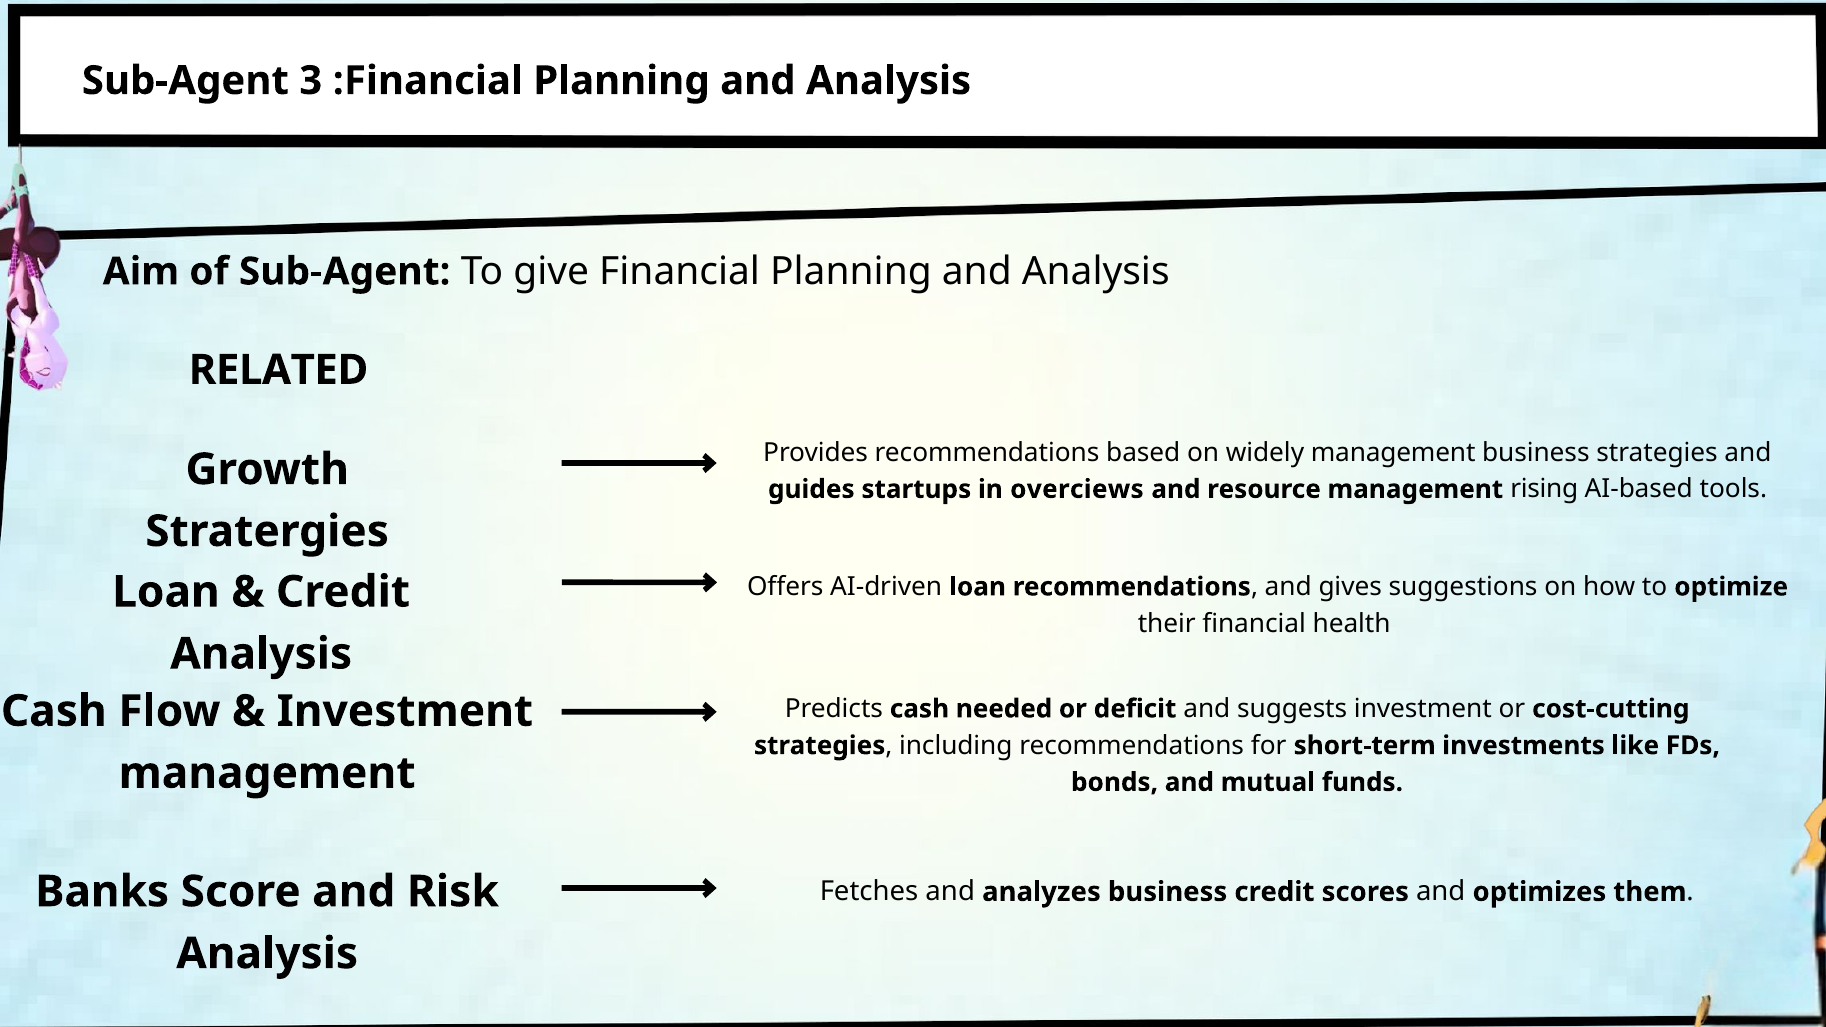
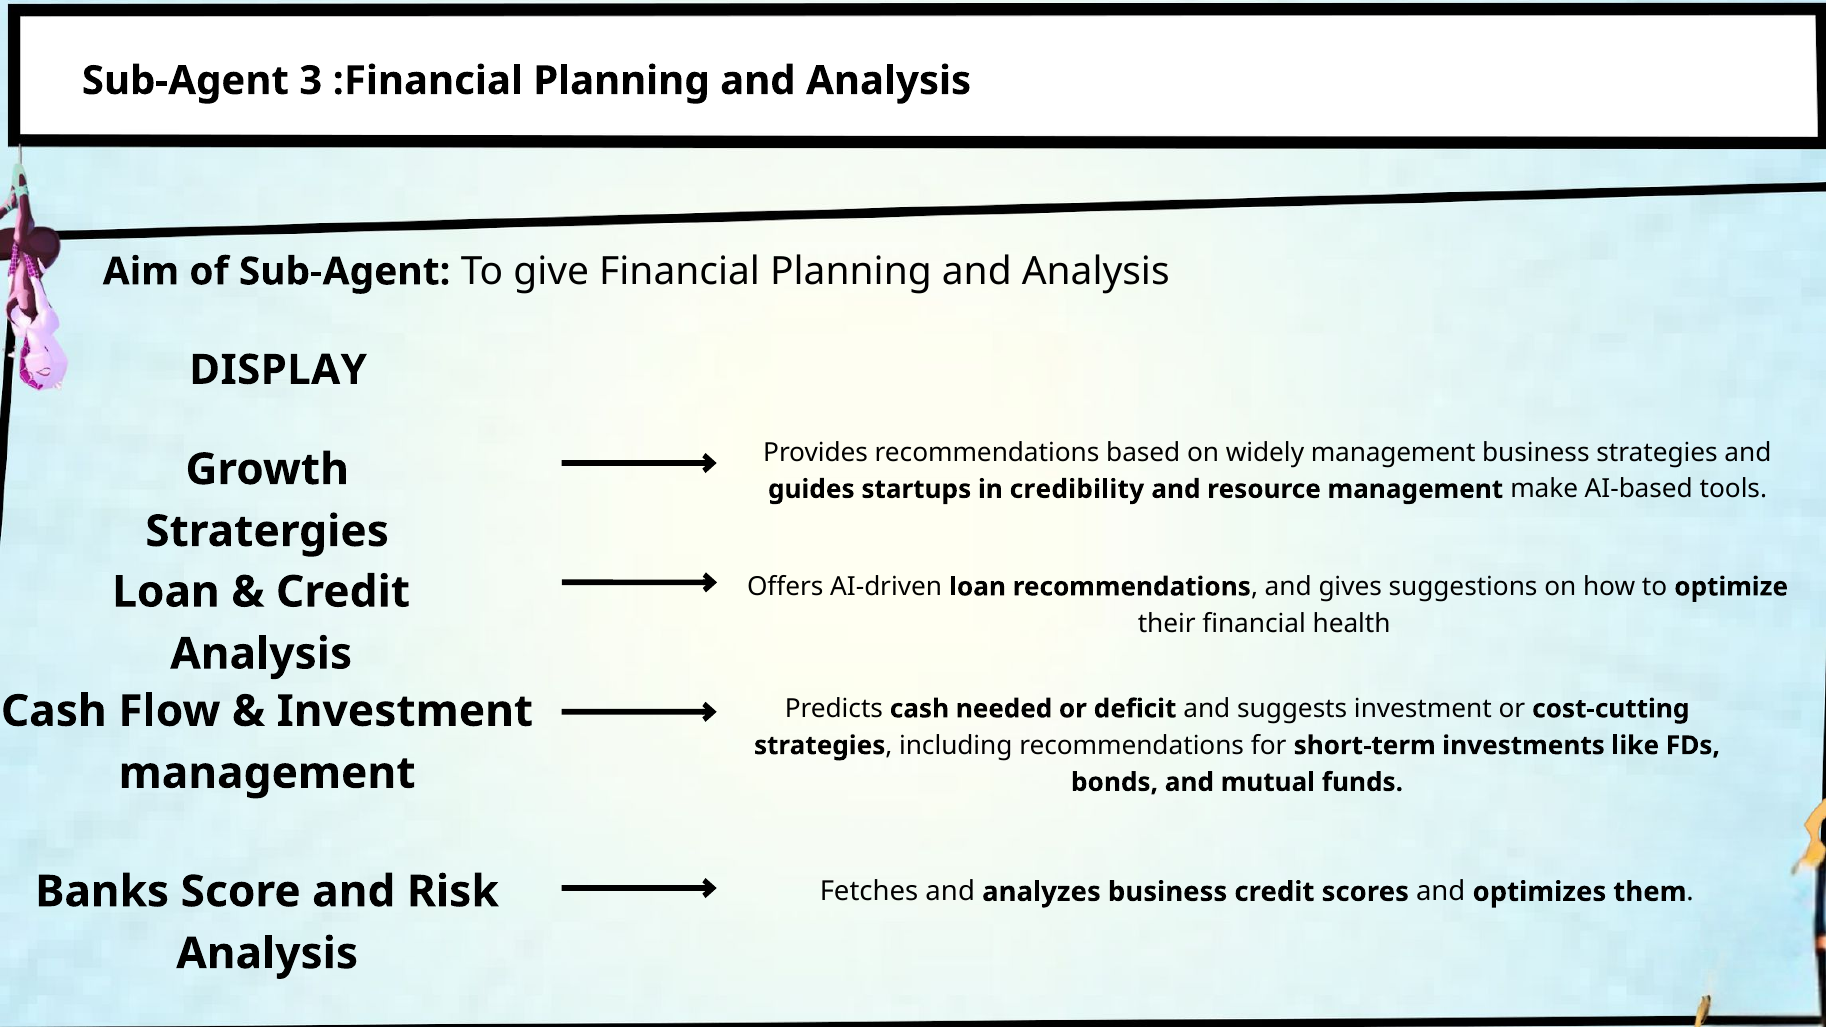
RELATED: RELATED -> DISPLAY (278, 370)
overciews: overciews -> credibility (1077, 489)
rising: rising -> make (1544, 489)
